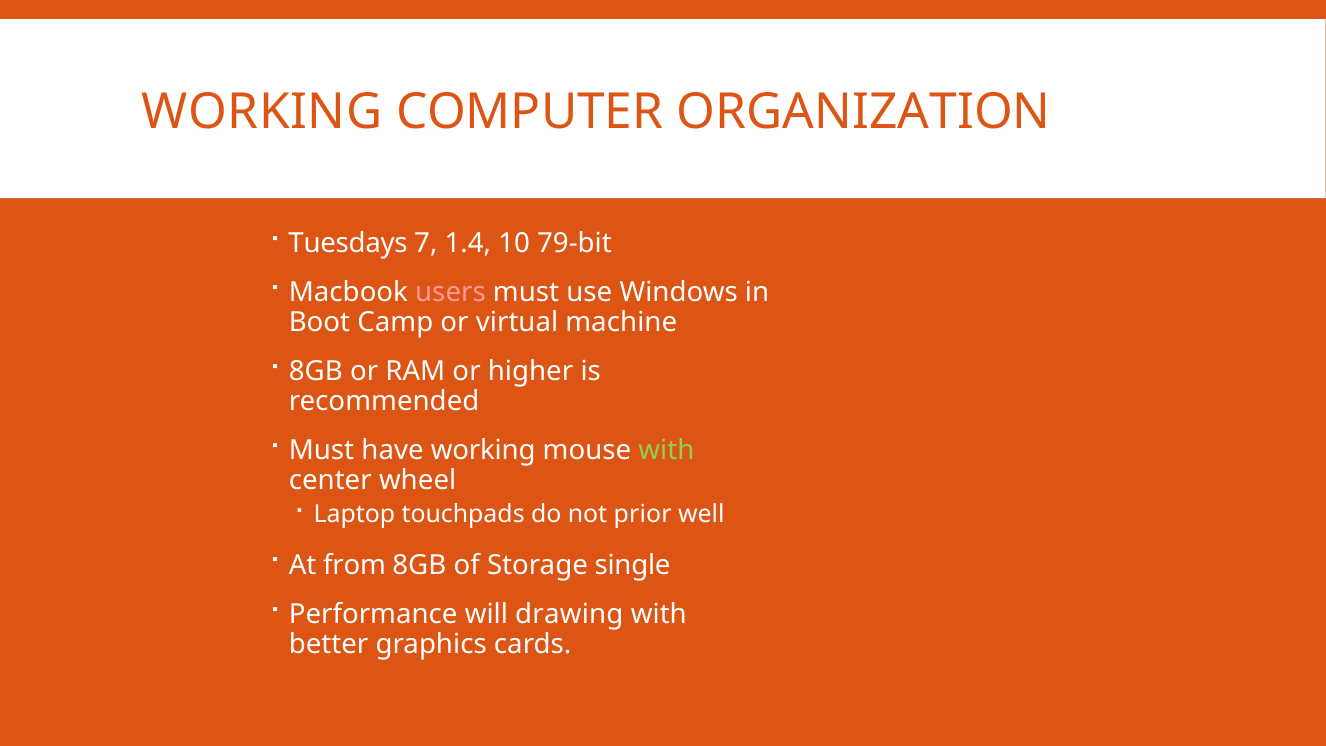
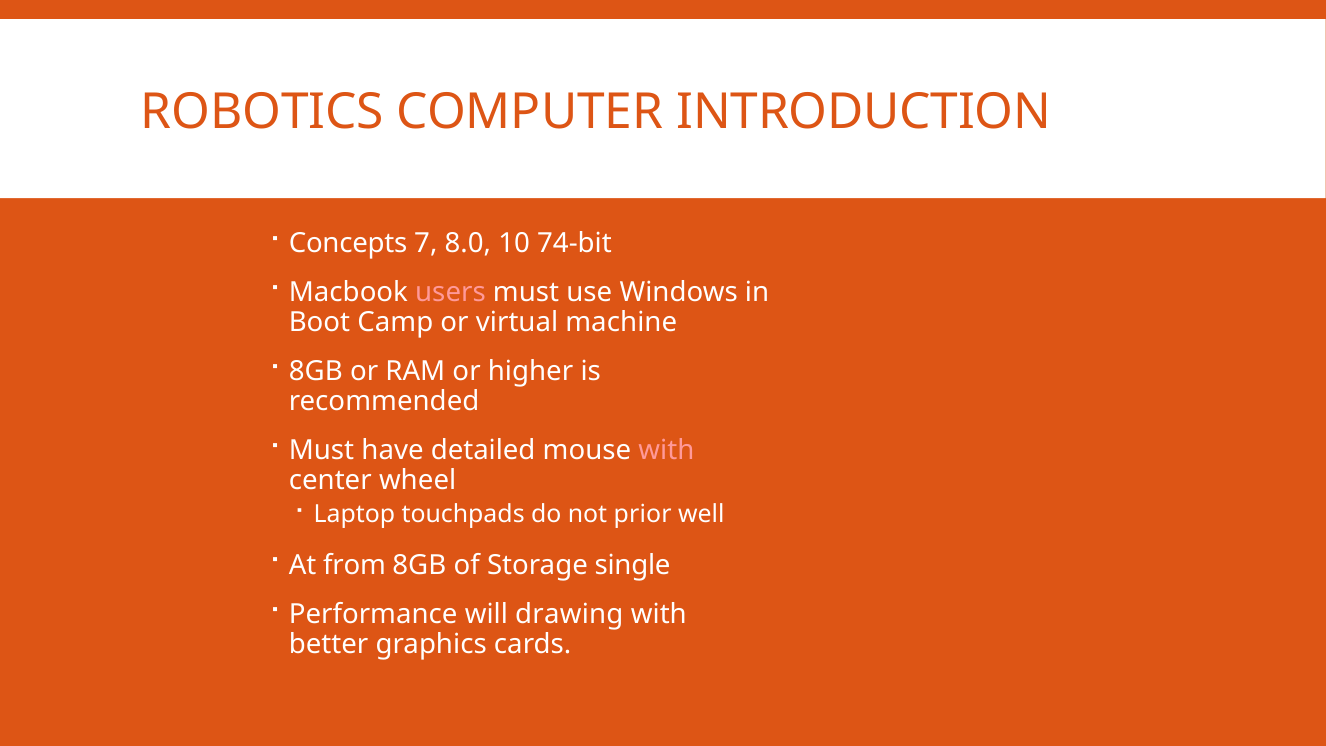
WORKING: WORKING -> ROBOTICS (262, 112)
ORGANIZATION: ORGANIZATION -> INTRODUCTION (864, 112)
Tuesdays: Tuesdays -> Concepts (348, 243)
1.4: 1.4 -> 8.0 (468, 243)
79-bit: 79-bit -> 74-bit (574, 243)
have working: working -> detailed (483, 451)
with colour: light green -> pink (666, 451)
